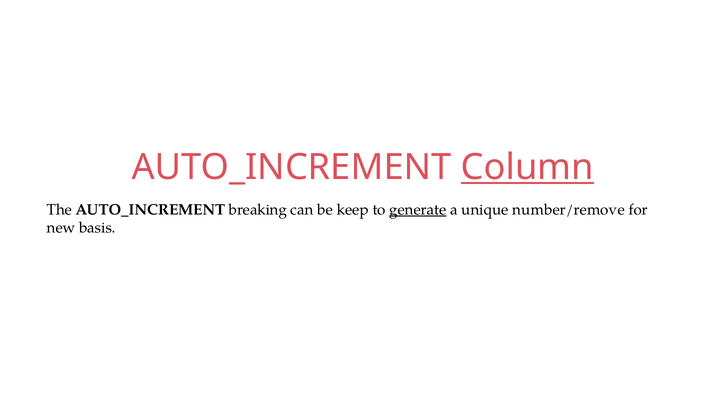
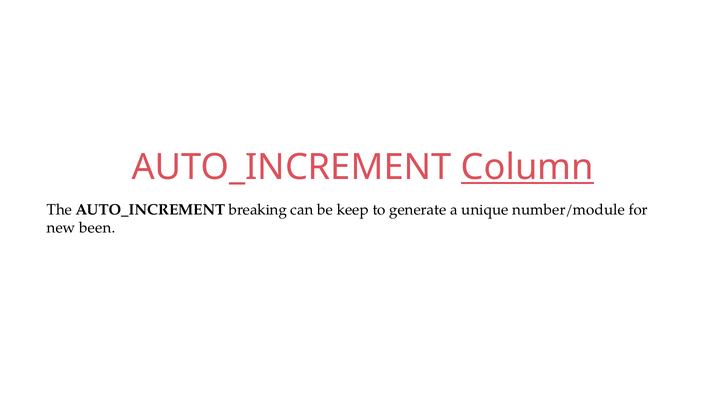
generate underline: present -> none (418, 210)
number/remove: number/remove -> number/module (569, 210)
basis: basis -> been (97, 228)
